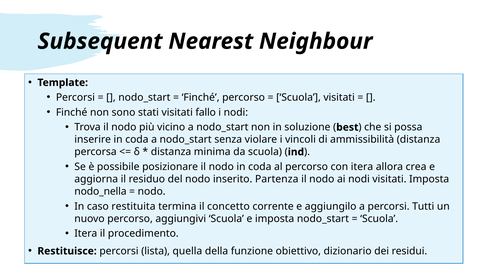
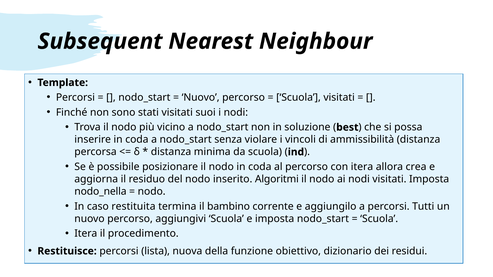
Finché: Finché -> Nuovo (201, 98)
fallo: fallo -> suoi (206, 113)
Partenza: Partenza -> Algoritmi (277, 179)
concetto: concetto -> bambino (229, 207)
quella: quella -> nuova (187, 251)
